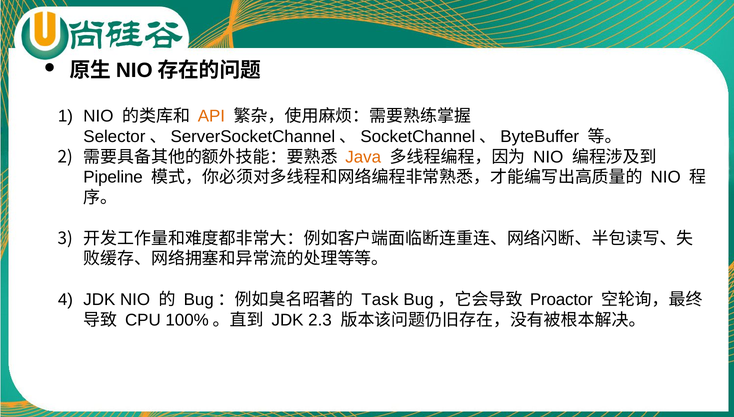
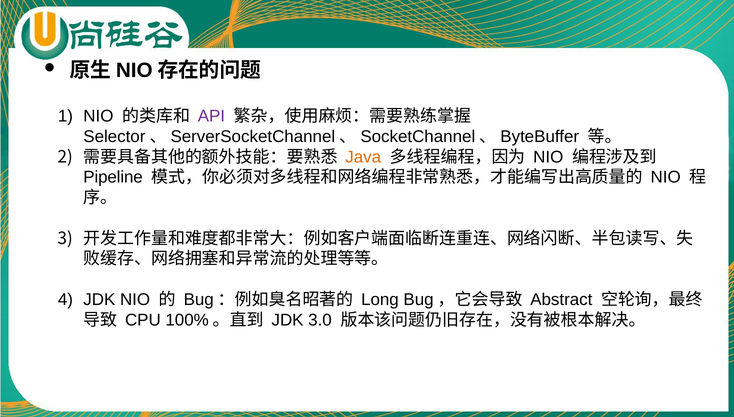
API colour: orange -> purple (211, 116)
Task: Task -> Long (380, 299)
Proactor: Proactor -> Abstract (561, 299)
2.3: 2.3 -> 3.0 (320, 319)
